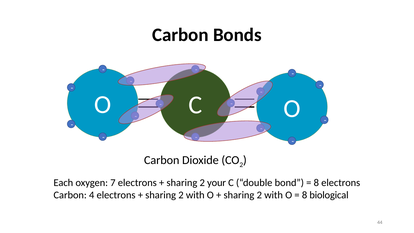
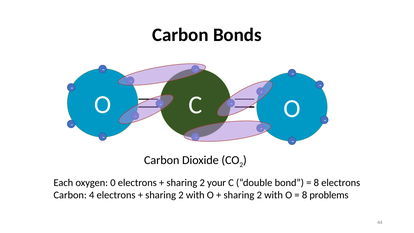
7: 7 -> 0 (113, 183)
biological: biological -> problems (329, 195)
